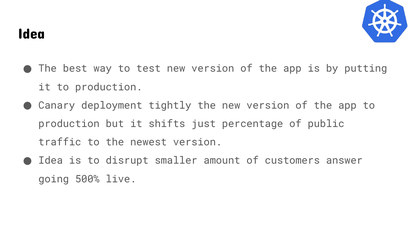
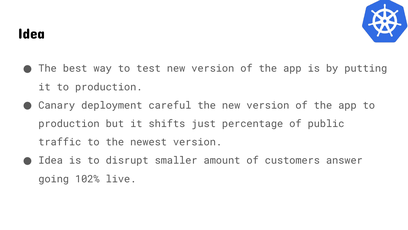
tightly: tightly -> careful (170, 105)
500%: 500% -> 102% (87, 179)
